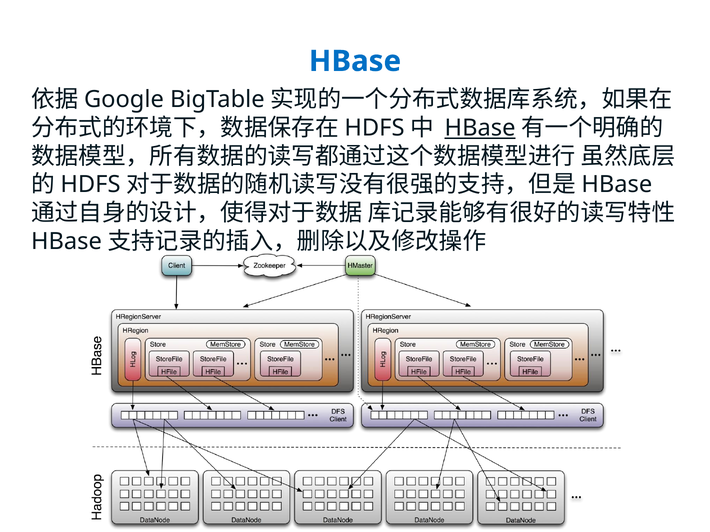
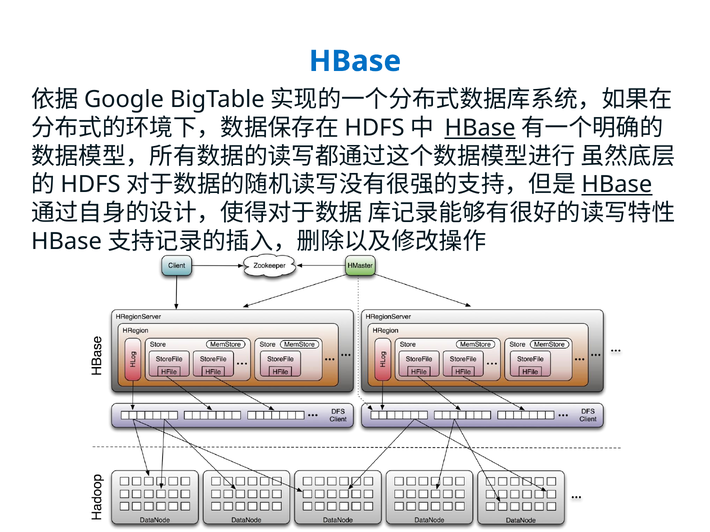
HBase underline: none -> present (617, 185)
